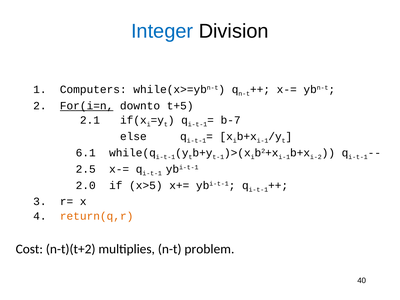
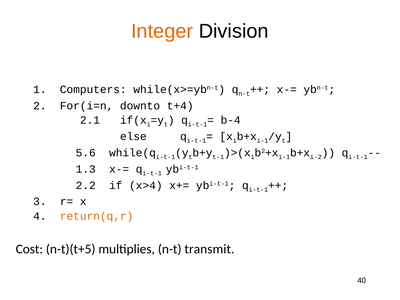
Integer colour: blue -> orange (162, 31)
For(i=n underline: present -> none (87, 106)
t+5: t+5 -> t+4 (180, 106)
b-7: b-7 -> b-4 (231, 120)
6.1: 6.1 -> 5.6 (86, 153)
2.5: 2.5 -> 1.3 (86, 169)
2.0: 2.0 -> 2.2 (86, 185)
x>5: x>5 -> x>4 (146, 185)
n-t)(t+2: n-t)(t+2 -> n-t)(t+5 (71, 249)
problem: problem -> transmit (209, 249)
